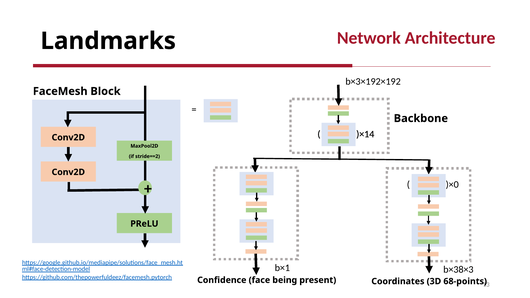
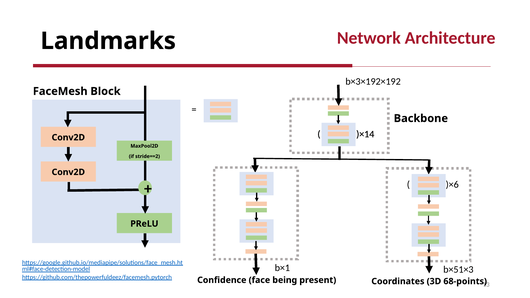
)×0: )×0 -> )×6 (452, 185)
b×38×3: b×38×3 -> b×51×3 (458, 270)
